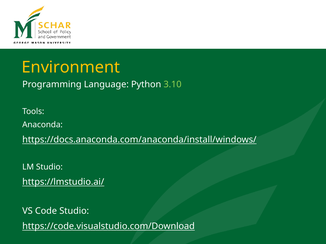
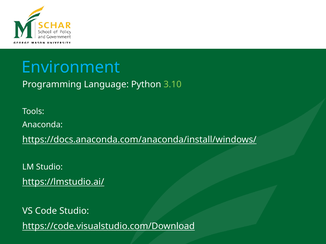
Environment colour: yellow -> light blue (71, 67)
